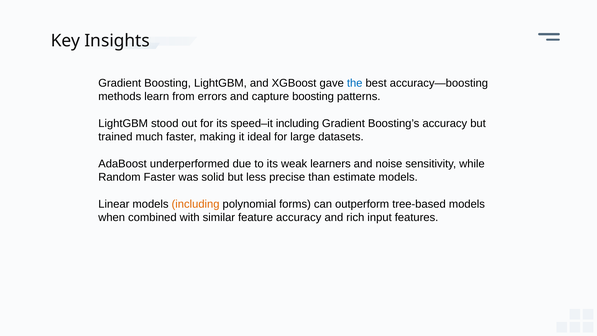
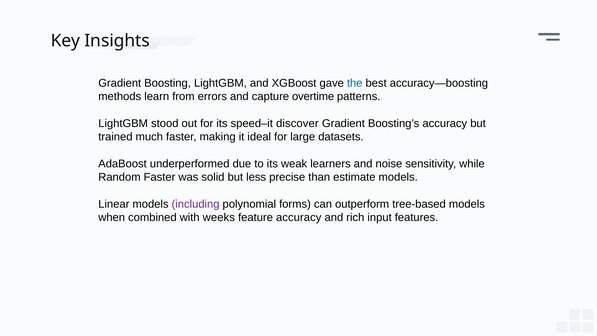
capture boosting: boosting -> overtime (313, 97)
speed–it including: including -> discover (297, 123)
including colour: orange -> purple (196, 204)
similar: similar -> weeks (219, 217)
